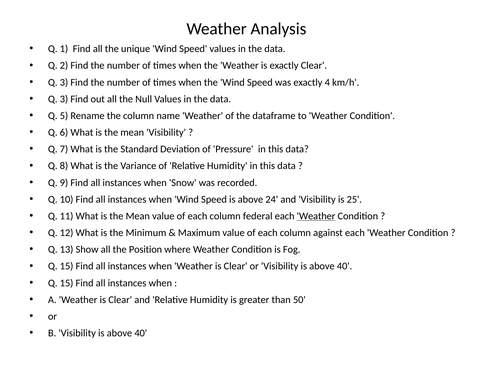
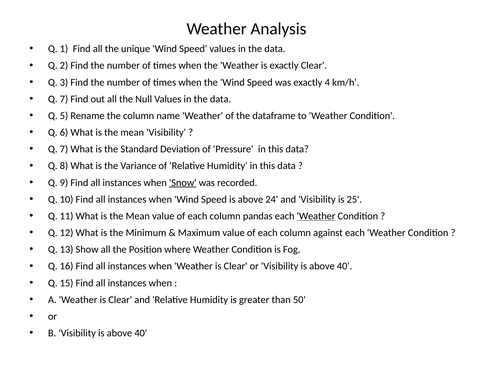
3: 3 -> 7 (64, 99)
Snow underline: none -> present (183, 182)
federal: federal -> pandas (258, 216)
15: 15 -> 16 (67, 266)
